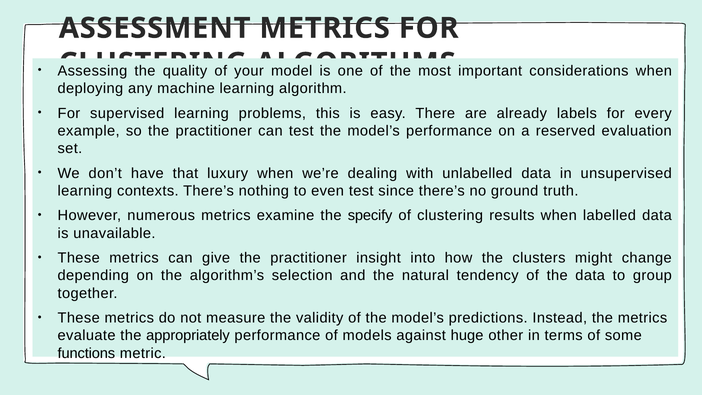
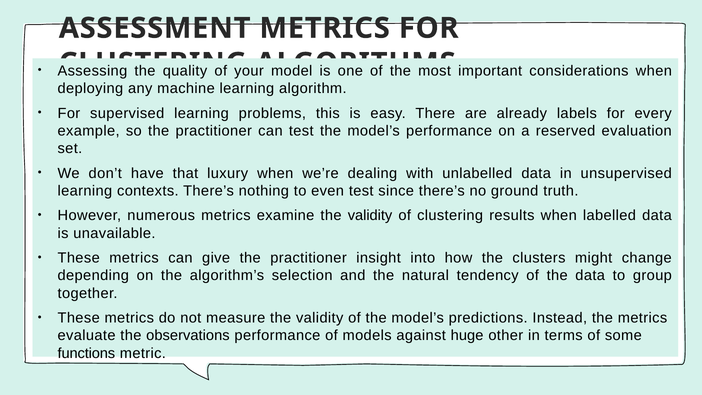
examine the specify: specify -> validity (370, 216)
appropriately: appropriately -> observations (188, 336)
